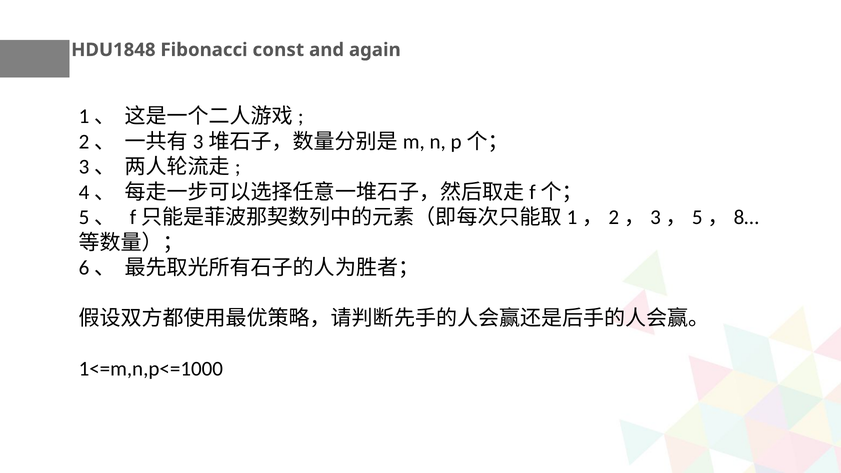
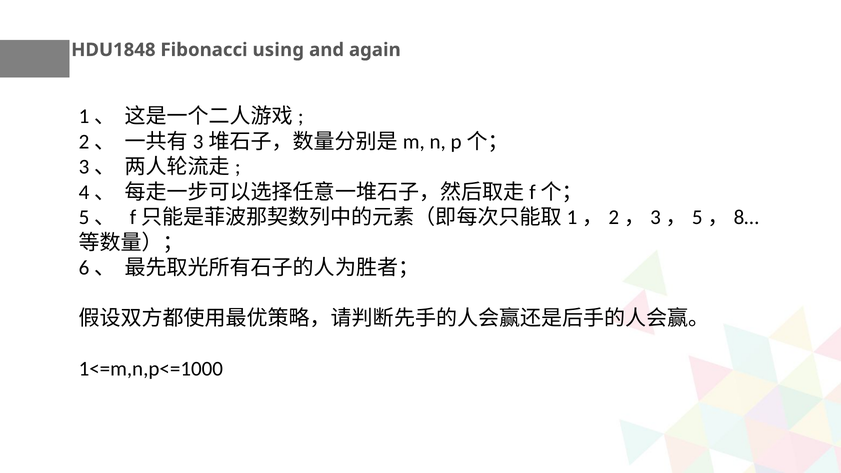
const: const -> using (278, 50)
